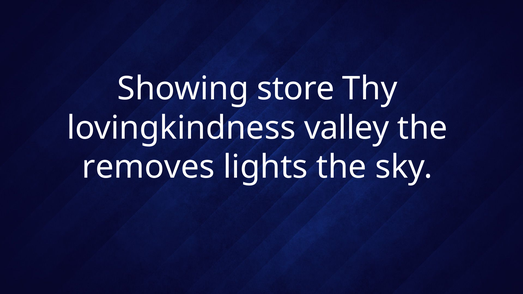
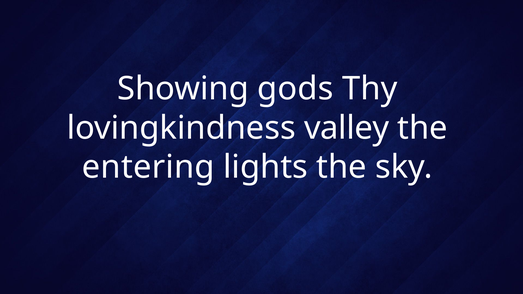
store: store -> gods (295, 89)
removes: removes -> entering (148, 167)
